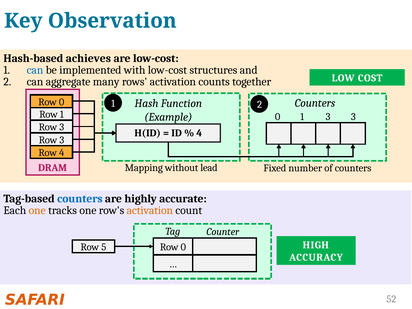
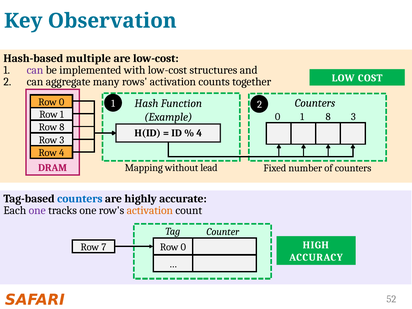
achieves: achieves -> multiple (88, 58)
can colour: blue -> purple (35, 70)
1 3: 3 -> 8 (328, 117)
3: 3 -> 8 (62, 127)
one colour: orange -> purple (37, 210)
5: 5 -> 7 (104, 247)
